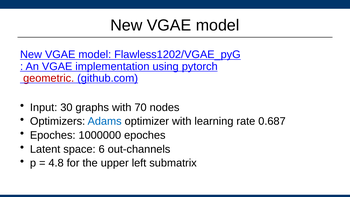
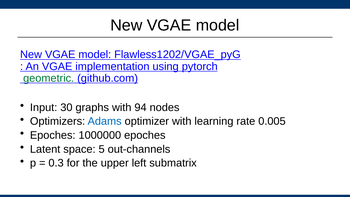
geometric colour: red -> green (49, 78)
70: 70 -> 94 (141, 107)
0.687: 0.687 -> 0.005 (272, 121)
6: 6 -> 5 (102, 149)
4.8: 4.8 -> 0.3 (56, 163)
